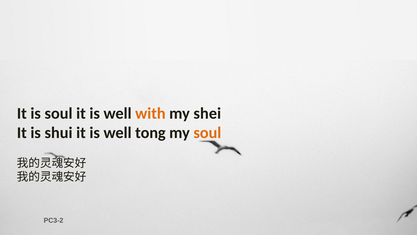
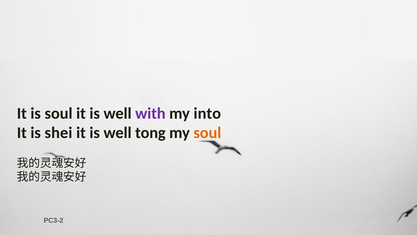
with colour: orange -> purple (150, 113)
shei: shei -> into (207, 113)
shui: shui -> shei (58, 133)
